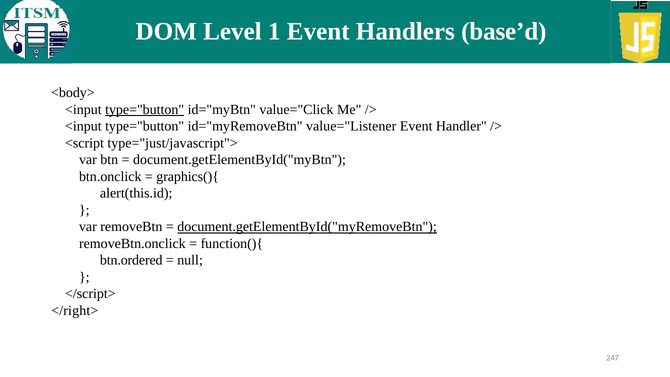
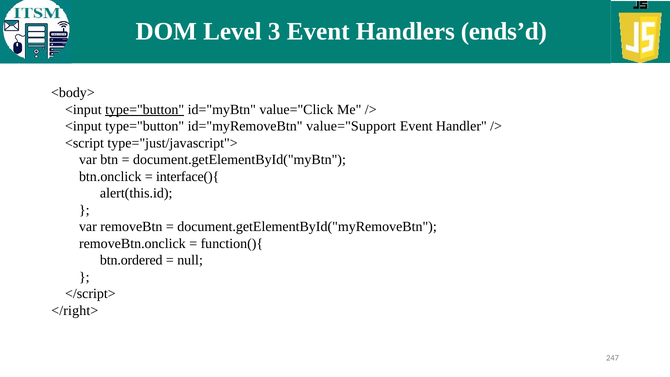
1: 1 -> 3 (274, 31)
base’d: base’d -> ends’d (504, 31)
value="Listener: value="Listener -> value="Support (351, 126)
graphics(){: graphics(){ -> interface(){ (188, 176)
document.getElementById("myRemoveBtn underline: present -> none (307, 227)
